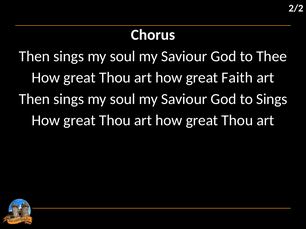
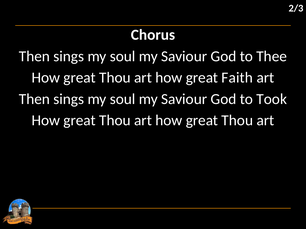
2/2: 2/2 -> 2/3 (296, 8)
to Sings: Sings -> Took (272, 99)
